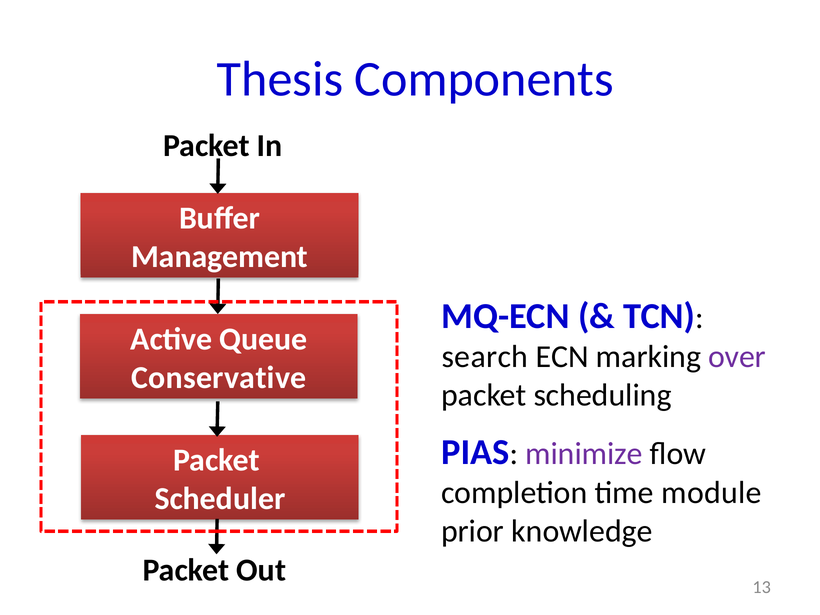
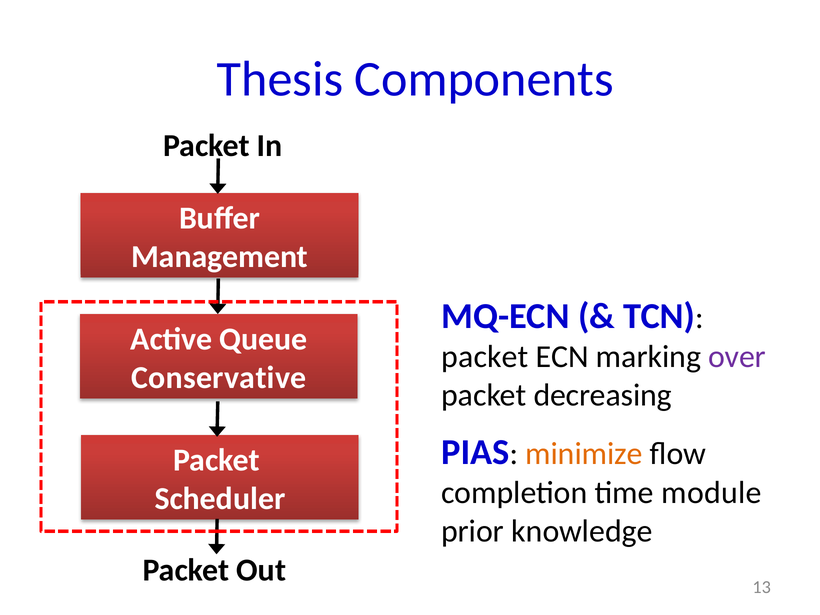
search: search -> packet (485, 357)
scheduling: scheduling -> decreasing (603, 395)
minimize colour: purple -> orange (584, 454)
